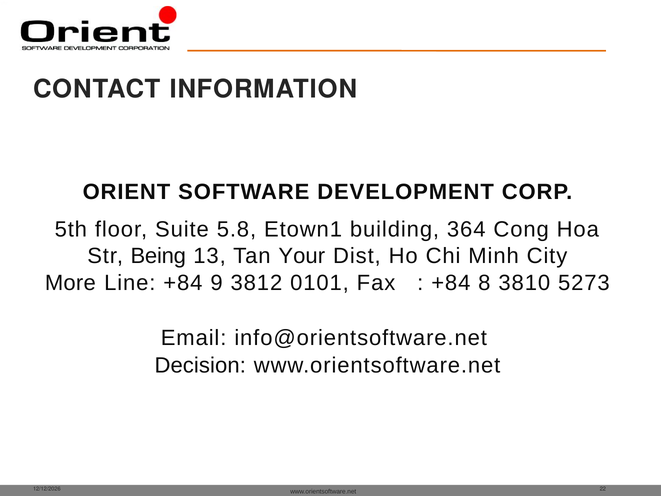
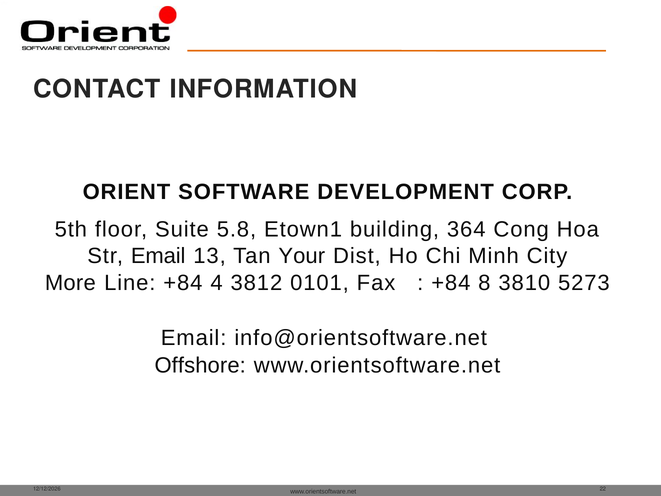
Str Being: Being -> Email (158, 256)
9: 9 -> 4 (217, 283)
Decision: Decision -> Offshore (200, 365)
